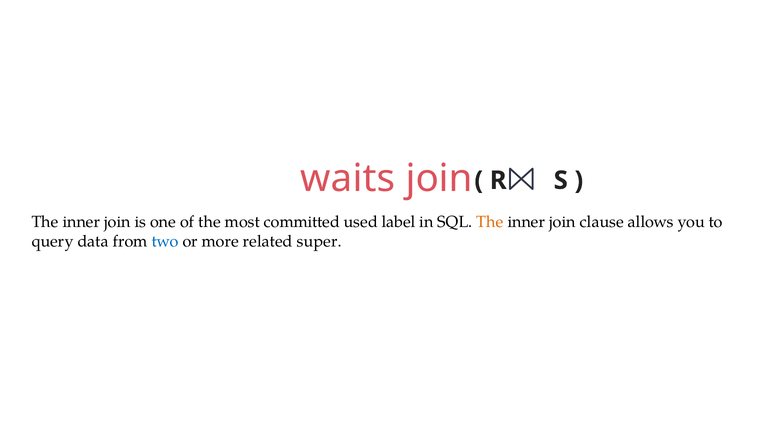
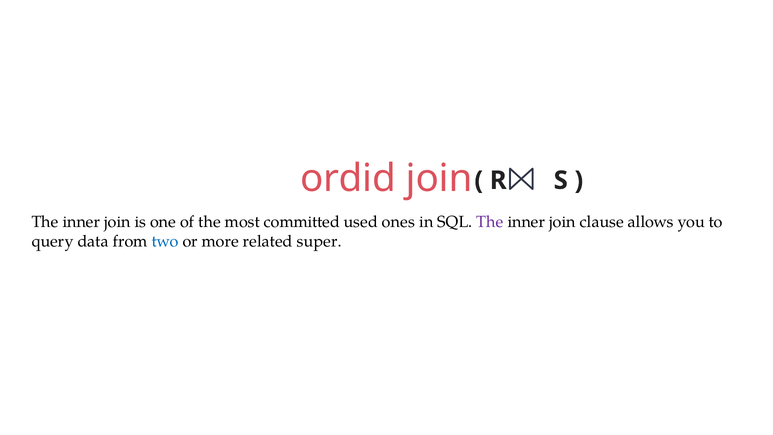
waits: waits -> ordid (348, 178)
label: label -> ones (399, 222)
The colour: orange -> purple (490, 222)
